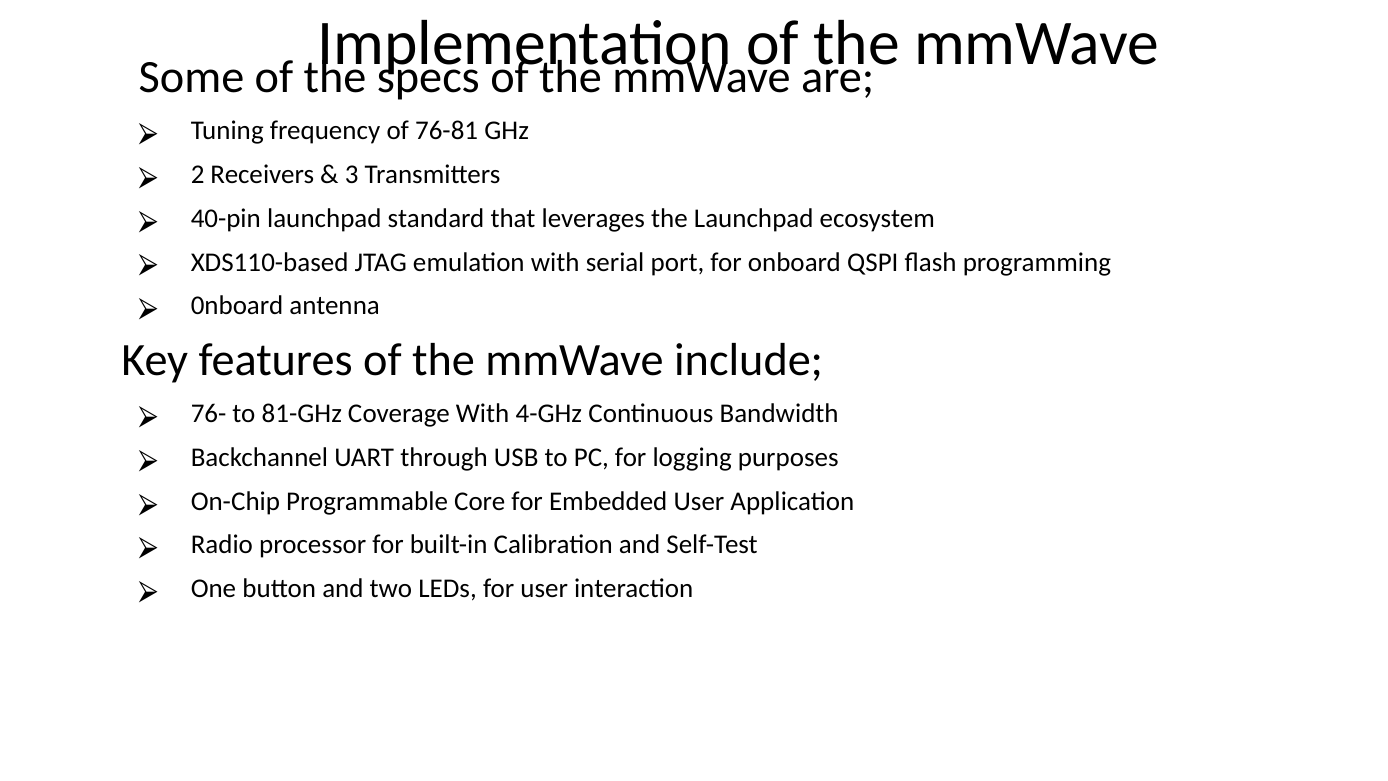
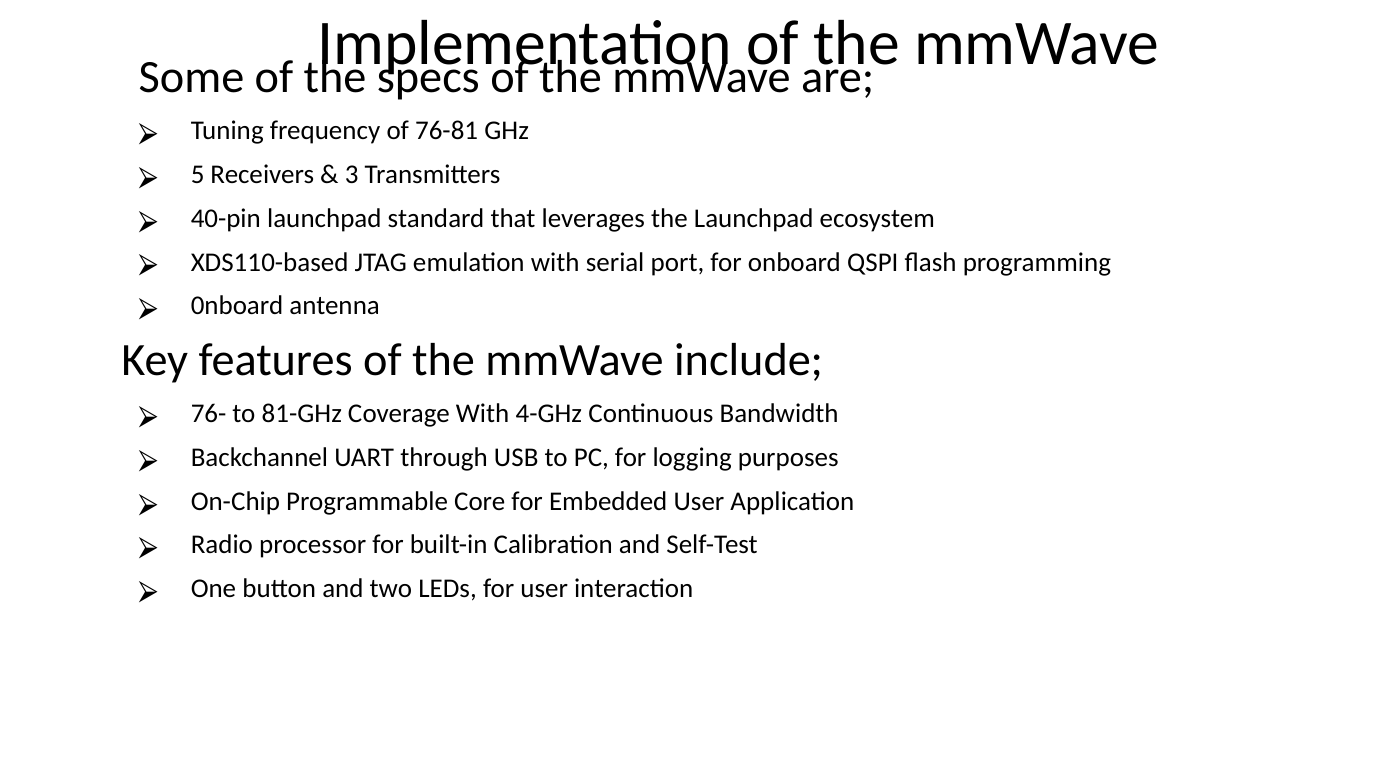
2: 2 -> 5 (198, 175)
